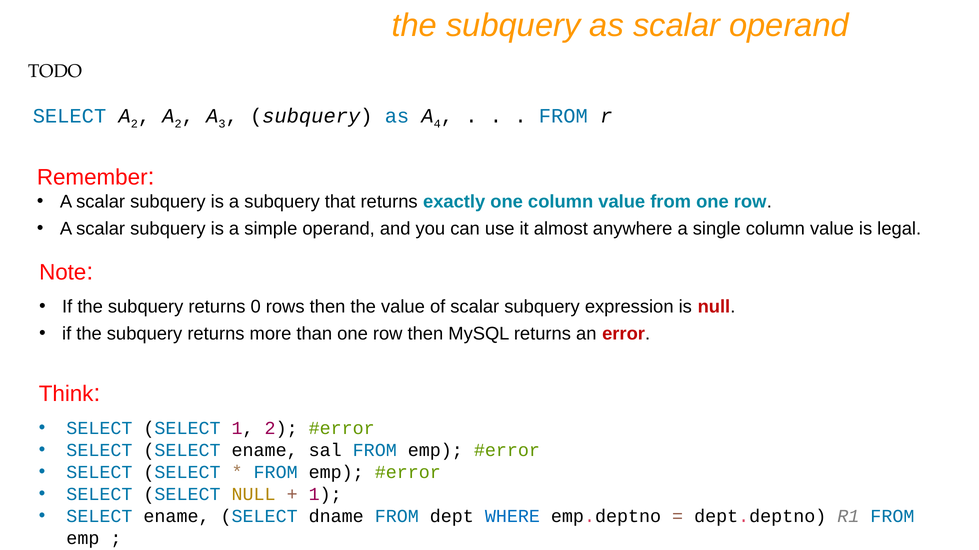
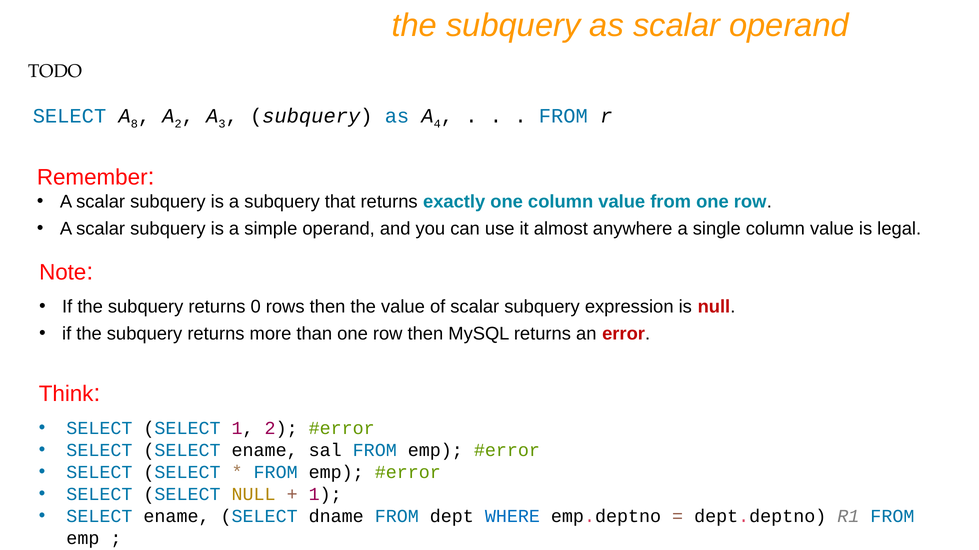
SELECT A 2: 2 -> 8 (134, 124)
